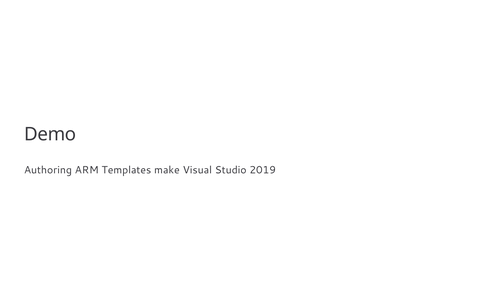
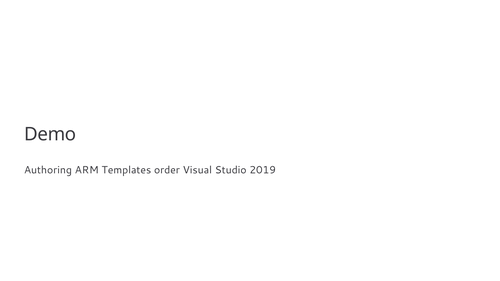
make: make -> order (167, 170)
